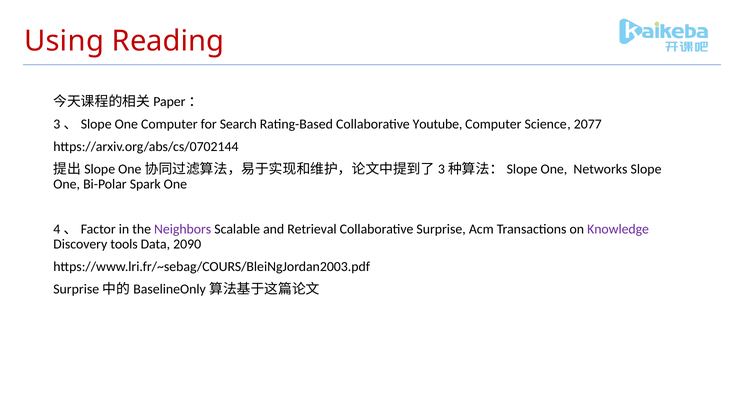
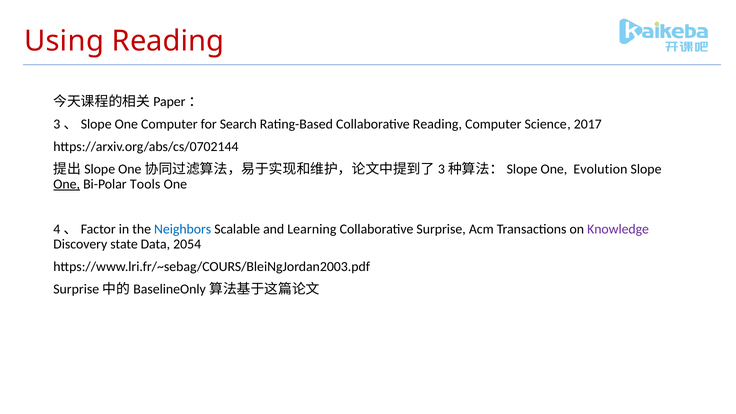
Collaborative Youtube: Youtube -> Reading (437, 124)
2077: 2077 -> 2017 (588, 124)
Networks: Networks -> Evolution (600, 169)
One underline: none -> present (67, 184)
Spark: Spark -> Tools (145, 184)
Neighbors colour: purple -> blue (183, 229)
Retrieval: Retrieval -> Learning (312, 229)
tools: tools -> state (124, 244)
2090: 2090 -> 2054 (187, 244)
